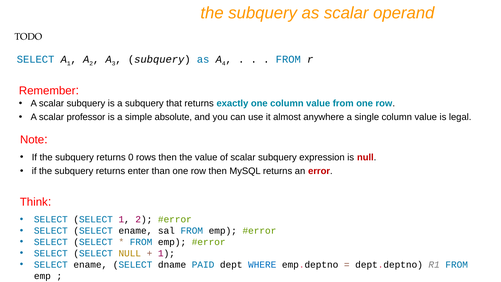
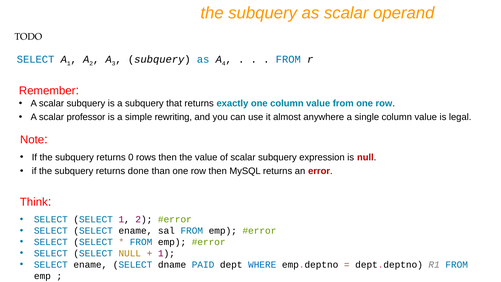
absolute: absolute -> rewriting (173, 117)
enter: enter -> done (138, 171)
